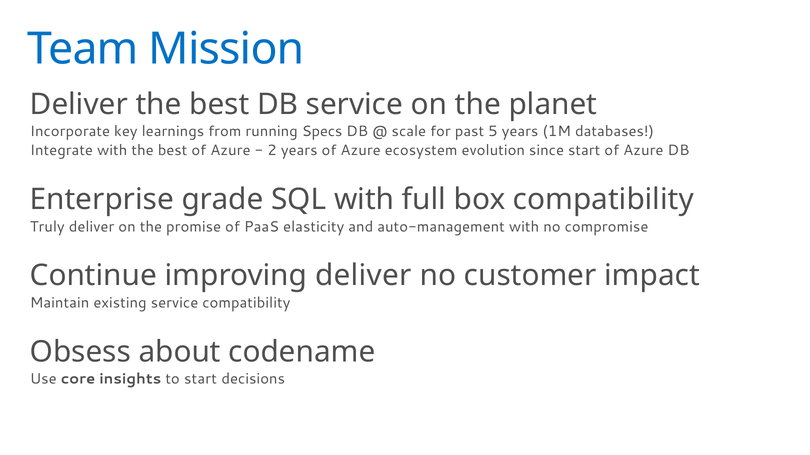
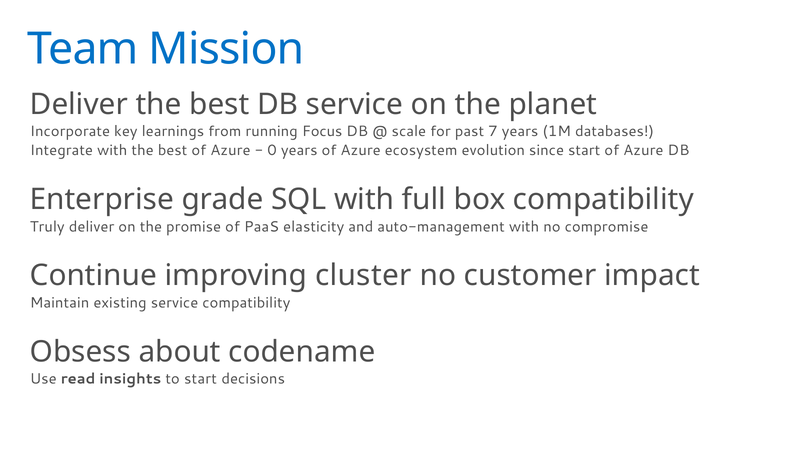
Specs: Specs -> Focus (322, 132)
5: 5 -> 7 (493, 132)
2: 2 -> 0 (272, 151)
improving deliver: deliver -> cluster (363, 276)
core: core -> read (78, 379)
